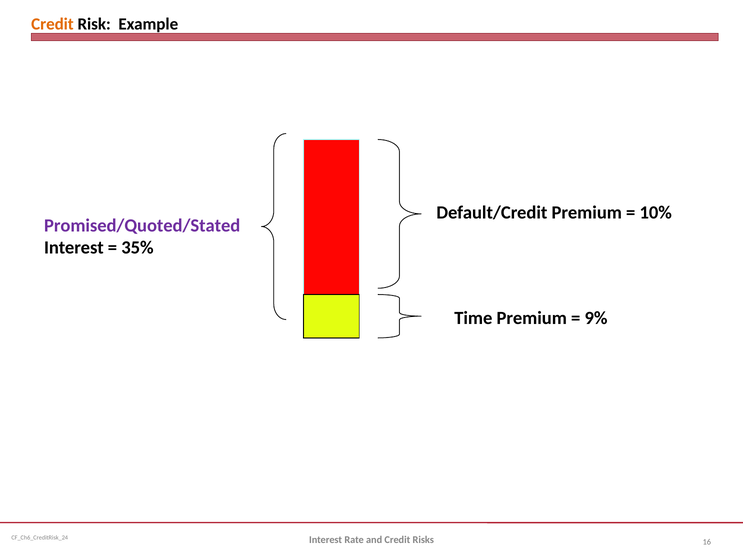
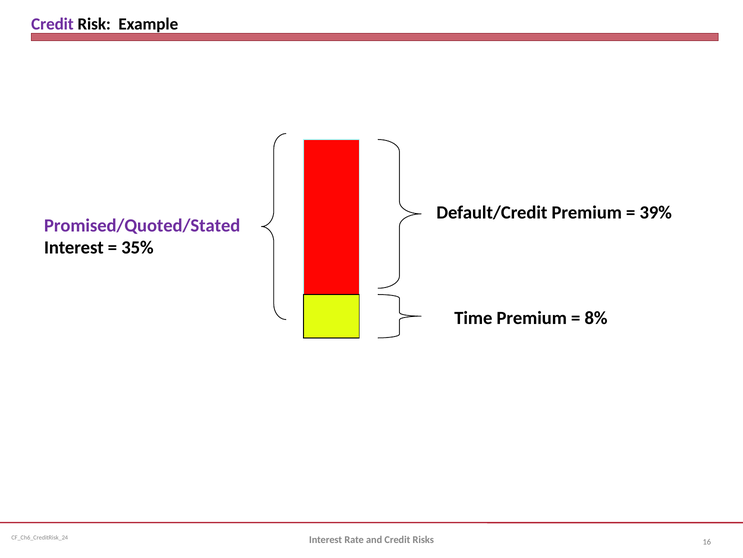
Credit colour: orange -> purple (52, 24)
10%: 10% -> 39% (656, 212)
9%: 9% -> 8% (596, 318)
